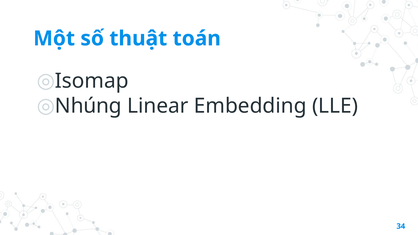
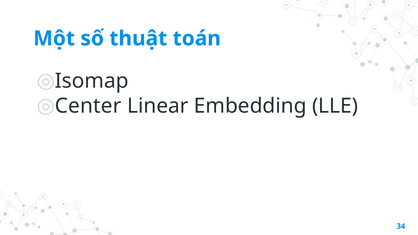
Nhúng: Nhúng -> Center (88, 106)
